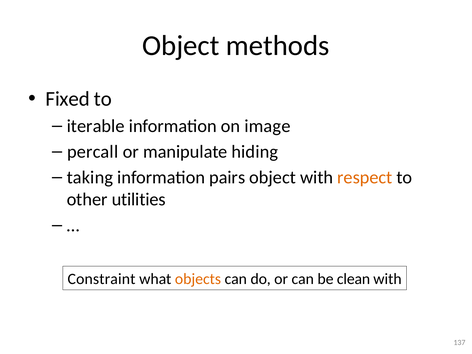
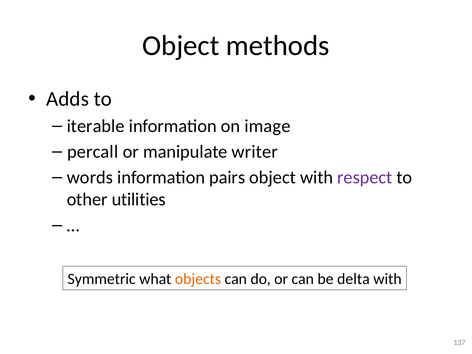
Fixed: Fixed -> Adds (67, 99)
hiding: hiding -> writer (255, 152)
taking: taking -> words (90, 178)
respect colour: orange -> purple (365, 178)
Constraint: Constraint -> Symmetric (102, 279)
clean: clean -> delta (353, 279)
